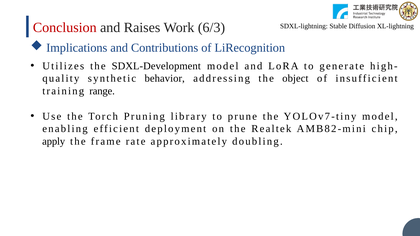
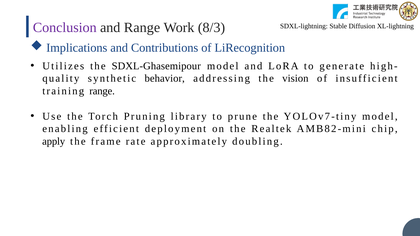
Conclusion colour: red -> purple (65, 27)
and Raises: Raises -> Range (142, 27)
6/3: 6/3 -> 8/3 (211, 27)
SDXL-Development: SDXL-Development -> SDXL-Ghasemipour (156, 66)
object: object -> vision (295, 79)
